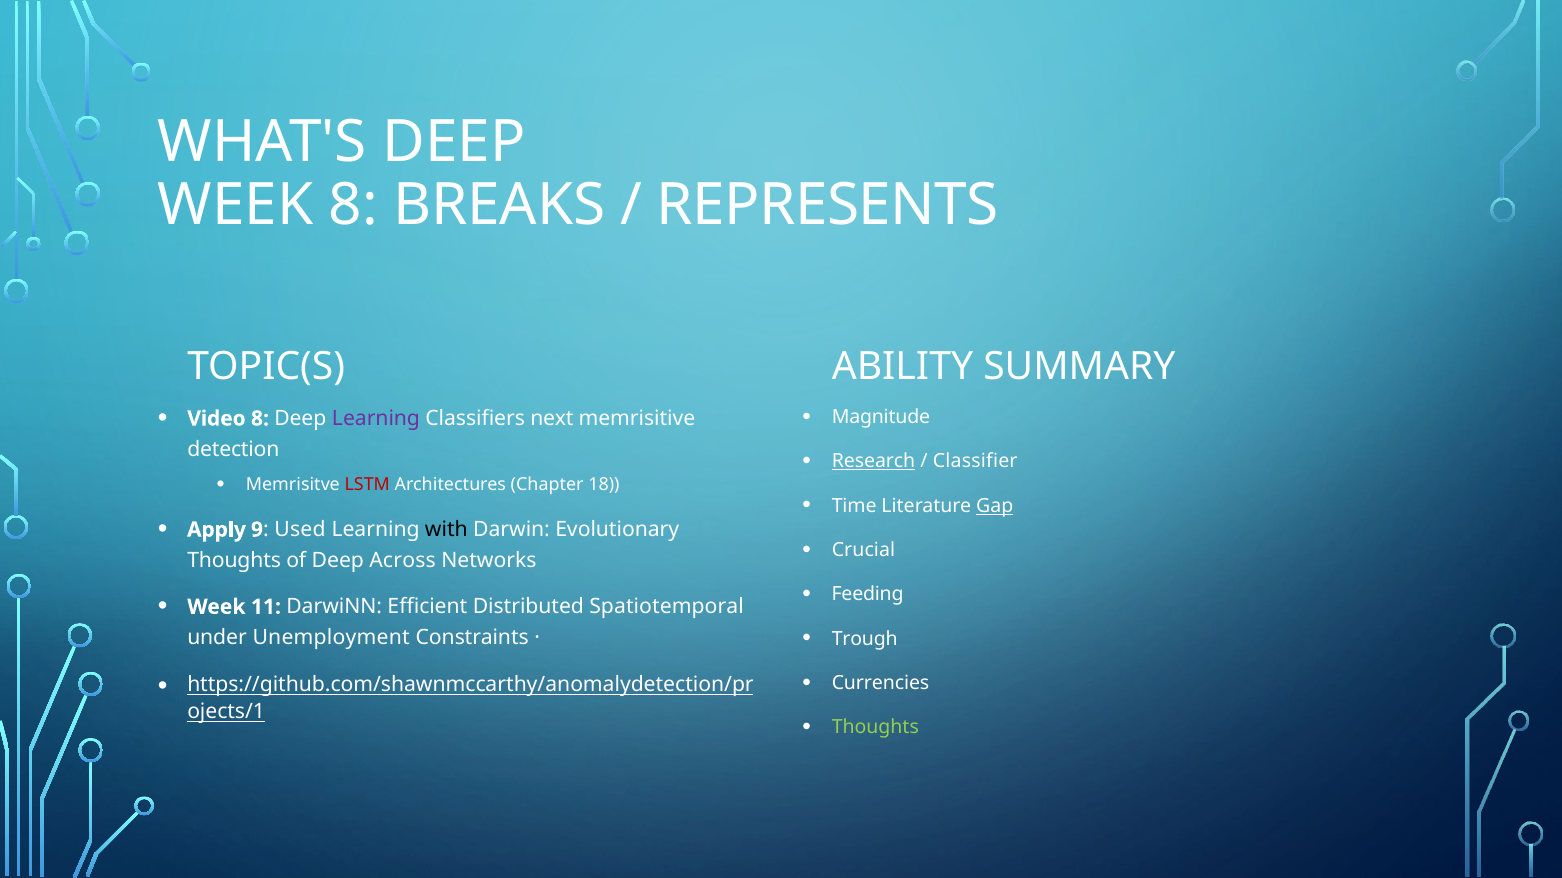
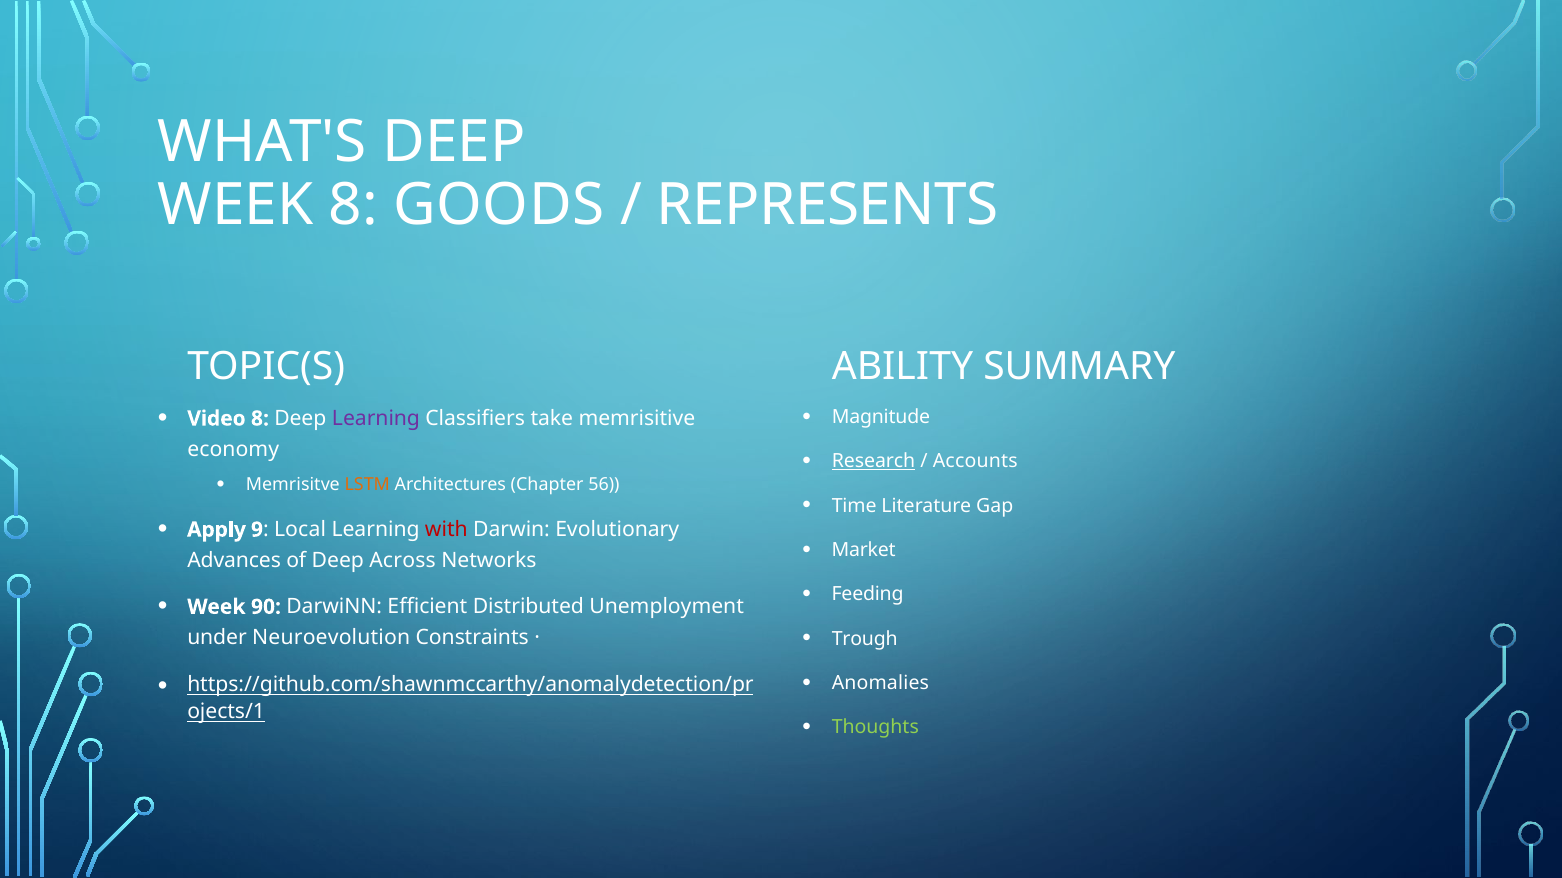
BREAKS: BREAKS -> GOODS (499, 205)
next: next -> take (552, 419)
detection: detection -> economy (233, 449)
Classifier: Classifier -> Accounts (975, 462)
LSTM colour: red -> orange (367, 485)
18: 18 -> 56 (604, 485)
Gap underline: present -> none (995, 506)
Used: Used -> Local (300, 530)
with colour: black -> red (446, 530)
Crucial: Crucial -> Market (864, 550)
Thoughts: Thoughts -> Advances (234, 560)
11: 11 -> 90 (266, 607)
Spatiotemporal: Spatiotemporal -> Unemployment (667, 607)
Unemployment: Unemployment -> Neuroevolution (331, 638)
Currencies: Currencies -> Anomalies (880, 684)
